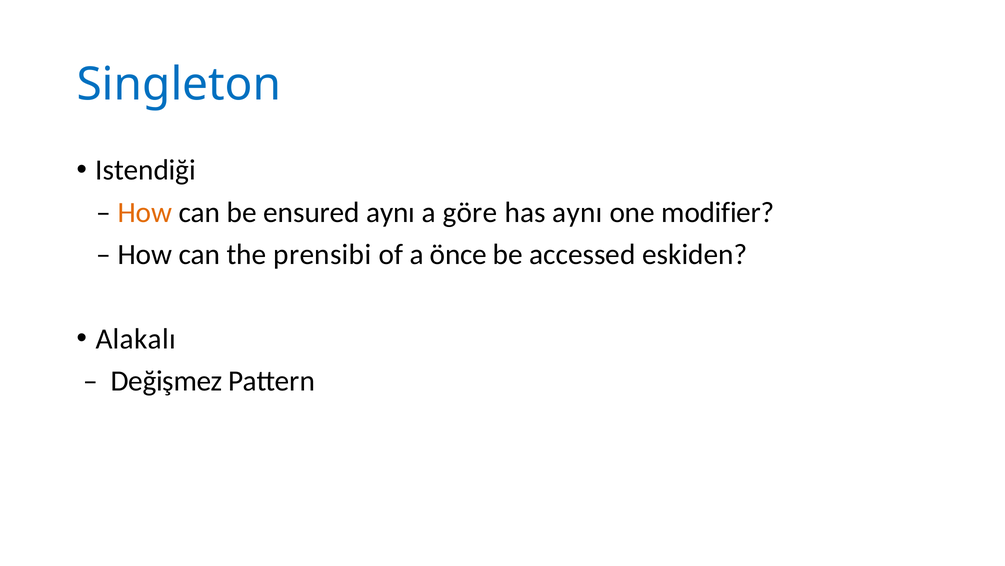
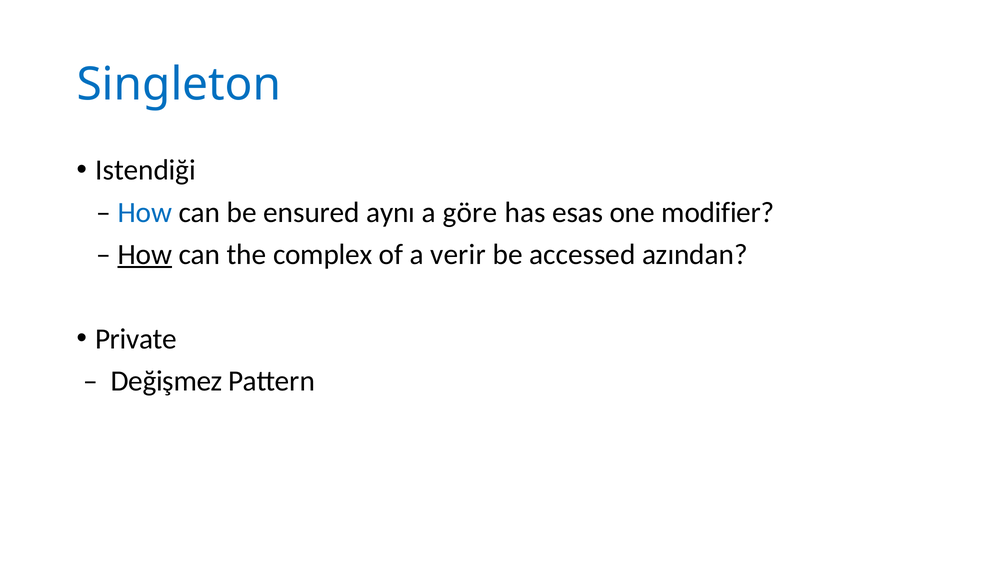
How colour: orange -> blue (145, 212)
has aynı: aynı -> esas (578, 212)
How underline: none -> present (145, 254)
prensibi: prensibi -> complex (323, 254)
önce: önce -> verir (458, 254)
eskiden: eskiden -> azından (695, 254)
Alakalı: Alakalı -> Private (136, 338)
